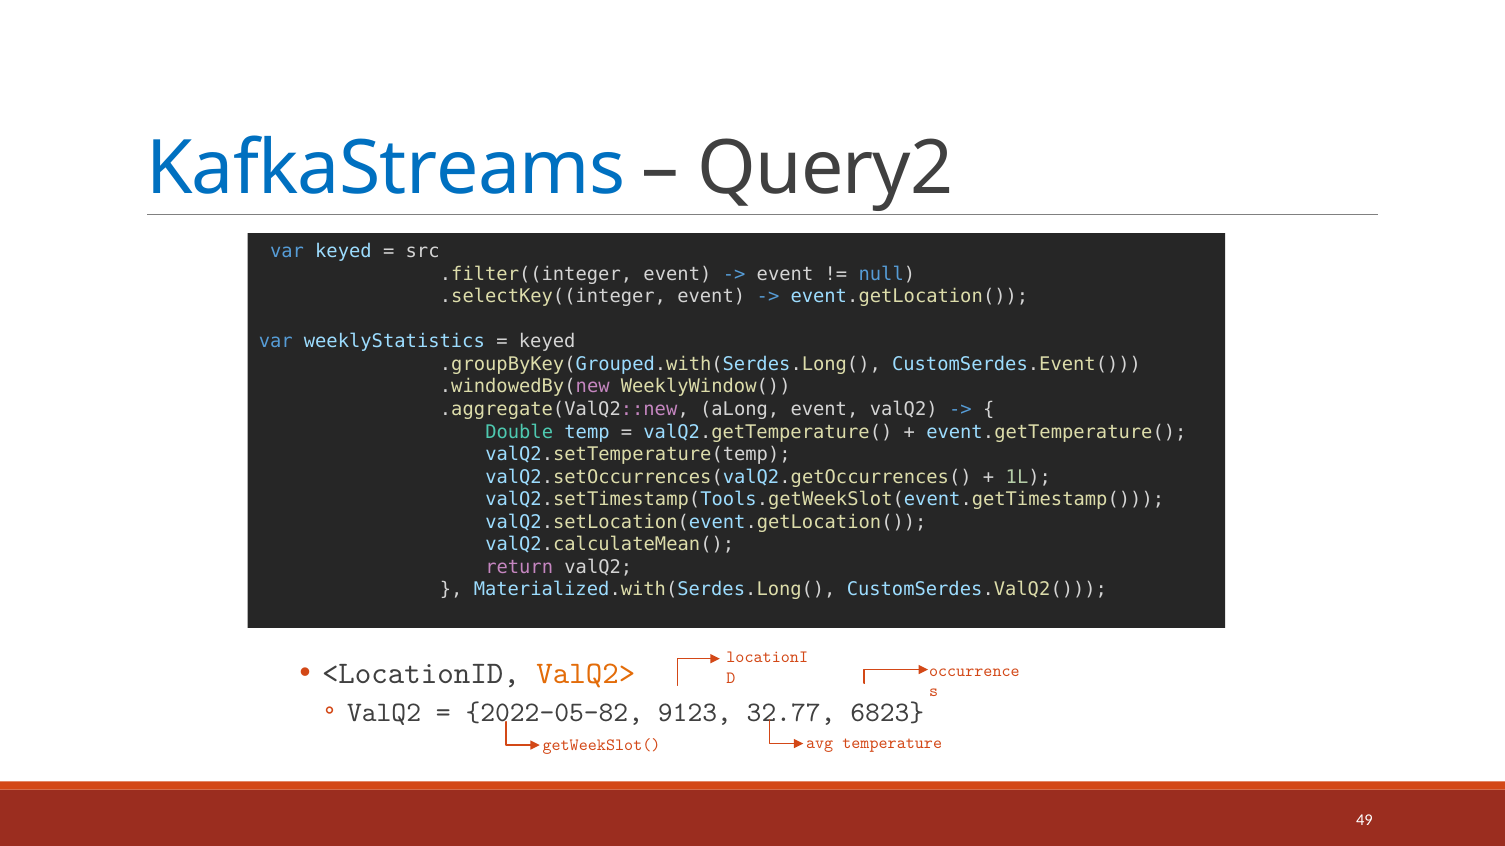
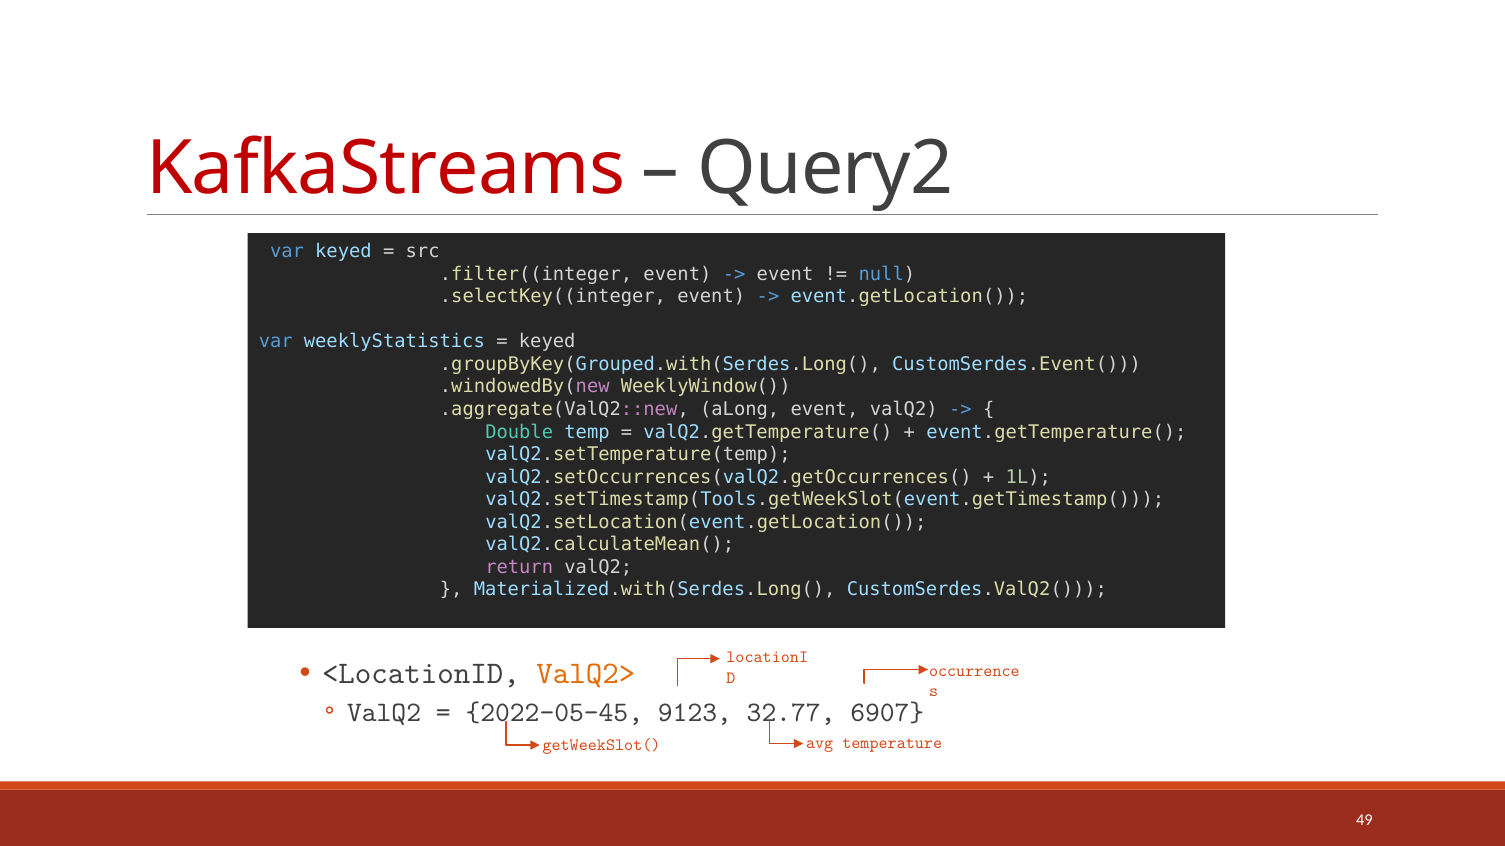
KafkaStreams colour: blue -> red (386, 169)
2022-05-82: 2022-05-82 -> 2022-05-45 (554, 712)
6823: 6823 -> 6907 (887, 712)
